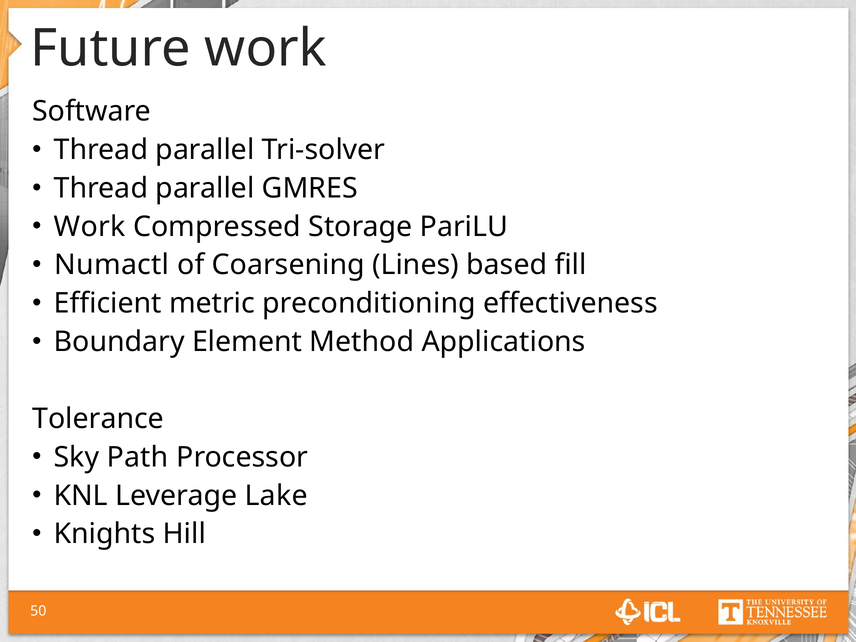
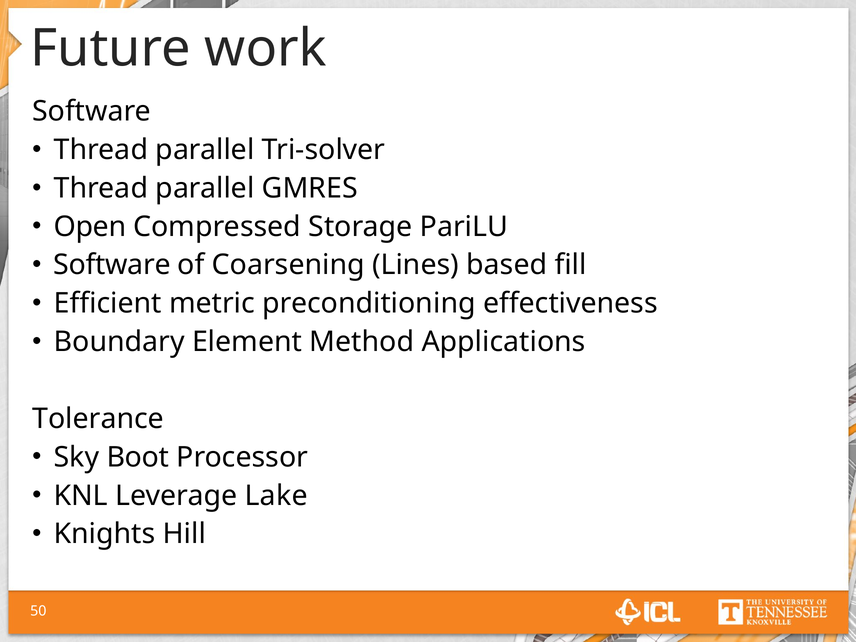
Work: Work -> Open (90, 227)
Numactl: Numactl -> Software (112, 265)
Path: Path -> Boot (138, 457)
